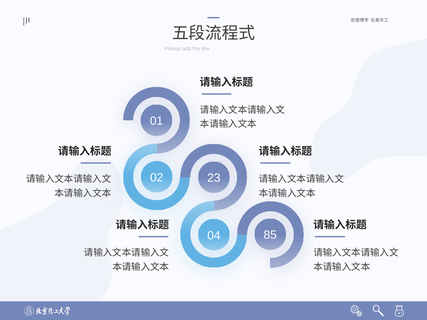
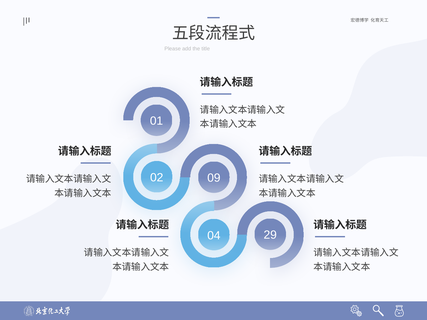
23: 23 -> 09 (214, 178)
85: 85 -> 29 (270, 235)
